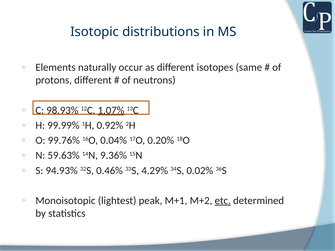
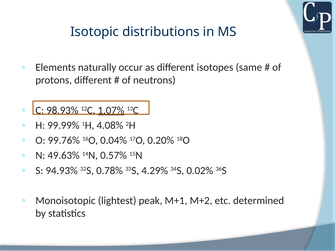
0.92%: 0.92% -> 4.08% (110, 125)
59.63%: 59.63% -> 49.63% (64, 156)
9.36%: 9.36% -> 0.57% (114, 156)
0.46%: 0.46% -> 0.78% (110, 171)
etc underline: present -> none (223, 201)
